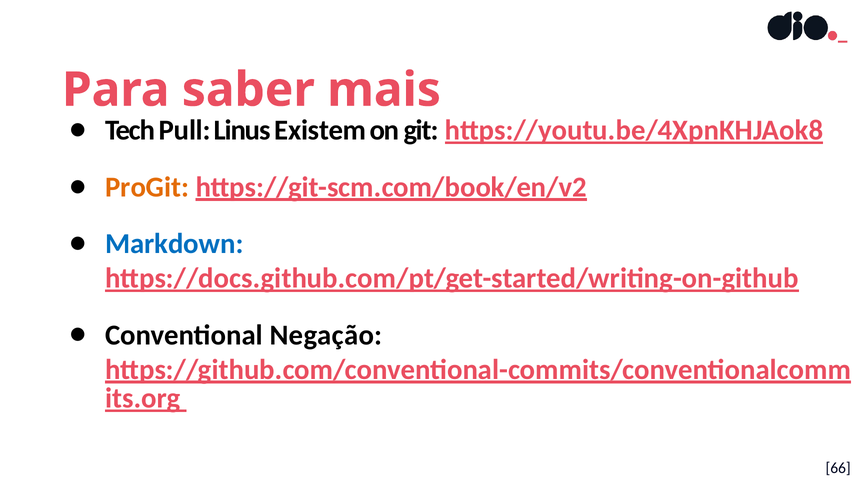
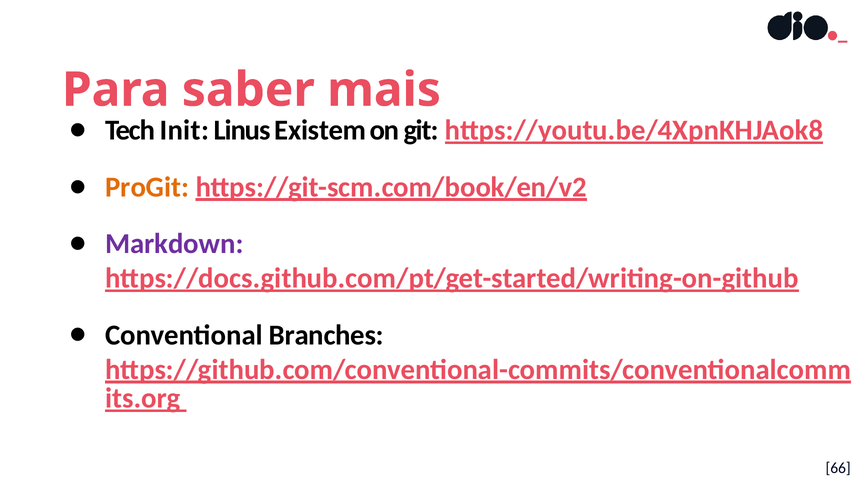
Pull: Pull -> Init (184, 130)
Markdown colour: blue -> purple (174, 244)
Negação: Negação -> Branches (326, 335)
